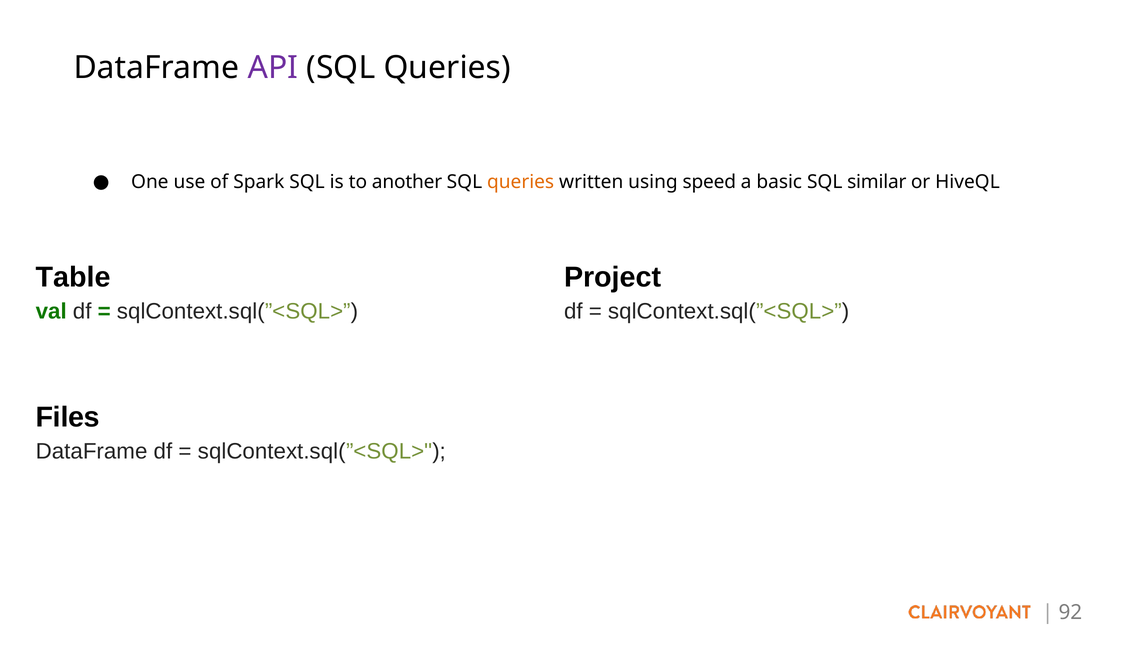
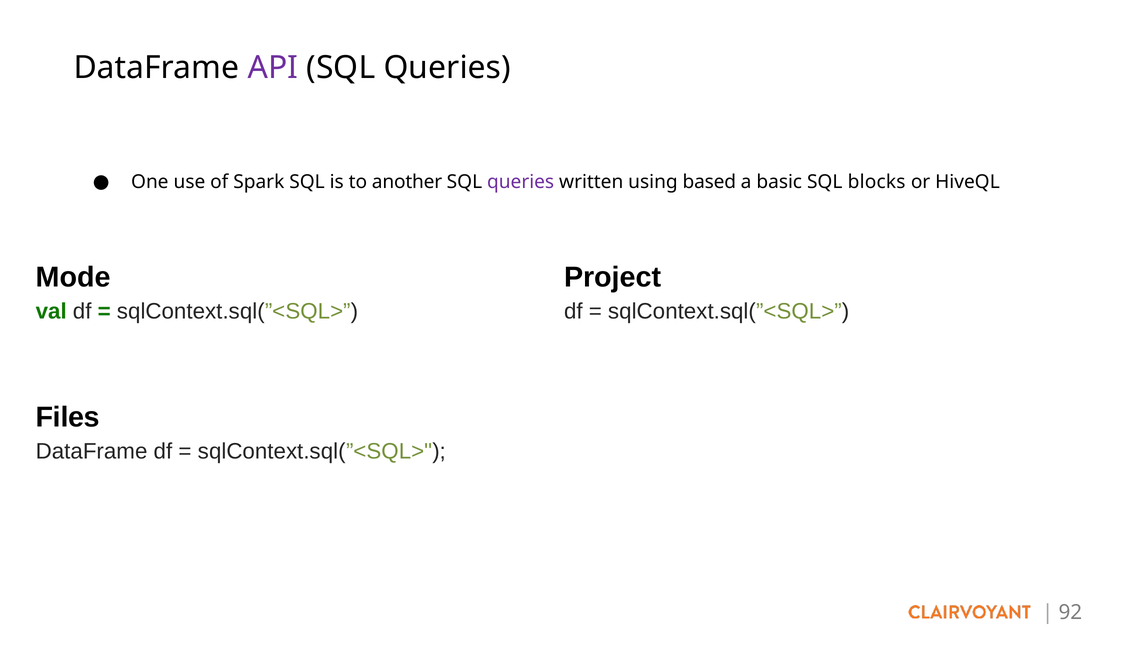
queries colour: orange -> purple (521, 182)
speed: speed -> based (709, 182)
similar: similar -> blocks (877, 182)
Table: Table -> Mode (73, 277)
